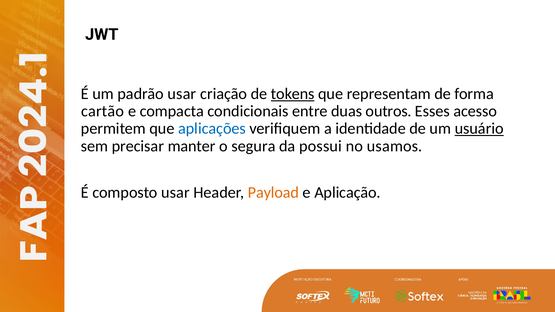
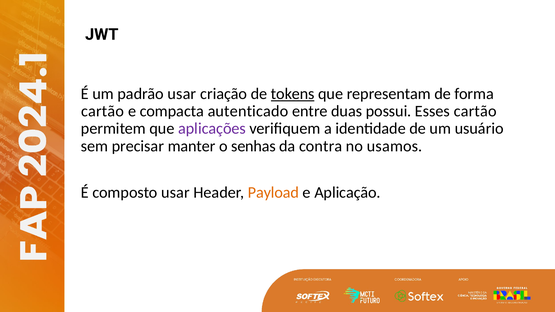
condicionais: condicionais -> autenticado (248, 111)
outros: outros -> possui (389, 111)
Esses acesso: acesso -> cartão (475, 111)
aplicações colour: blue -> purple (212, 129)
usuário underline: present -> none (479, 129)
segura: segura -> senhas (254, 146)
possui: possui -> contra (321, 146)
